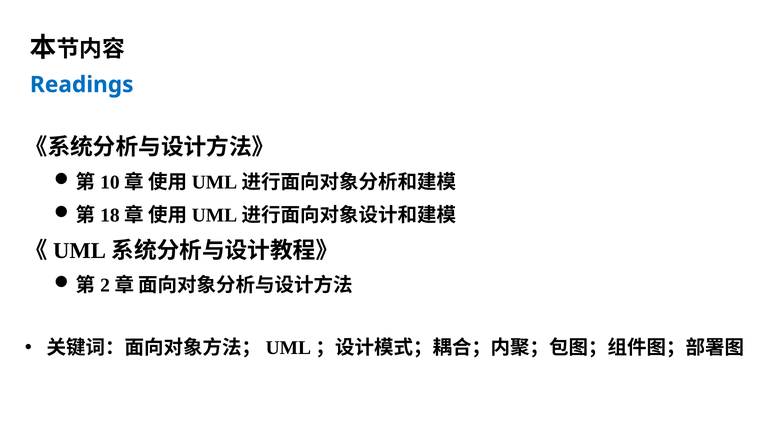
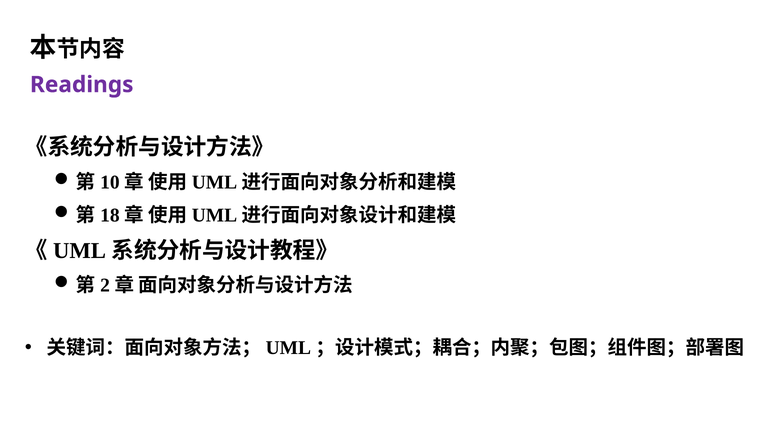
Readings colour: blue -> purple (82, 85)
